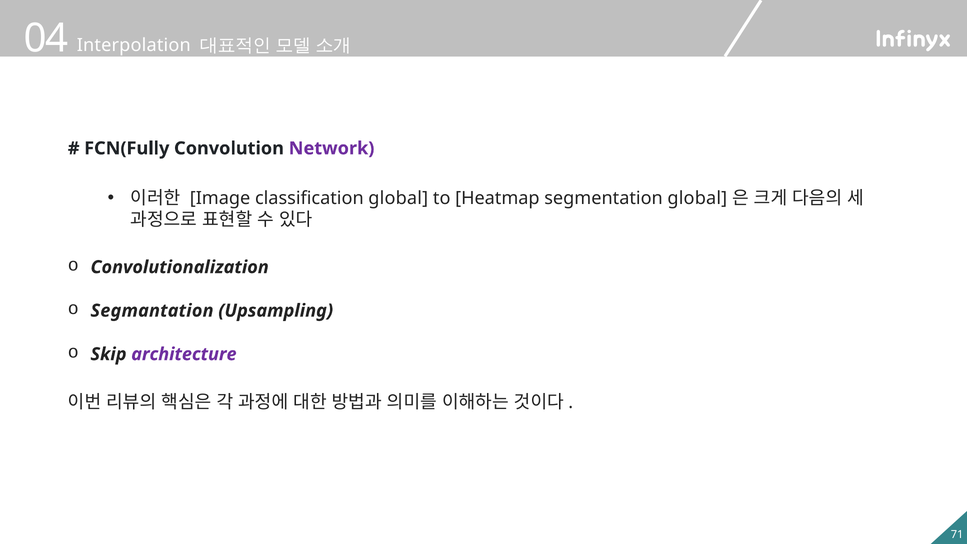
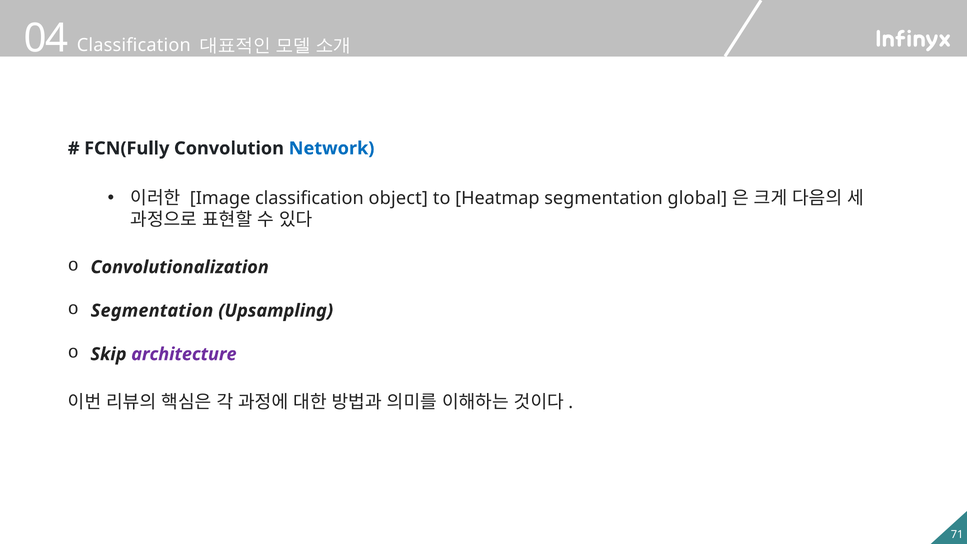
Interpolation: Interpolation -> Classification (134, 45)
Network colour: purple -> blue (332, 148)
classification global: global -> object (398, 198)
Segmantation: Segmantation -> Segmentation (152, 311)
